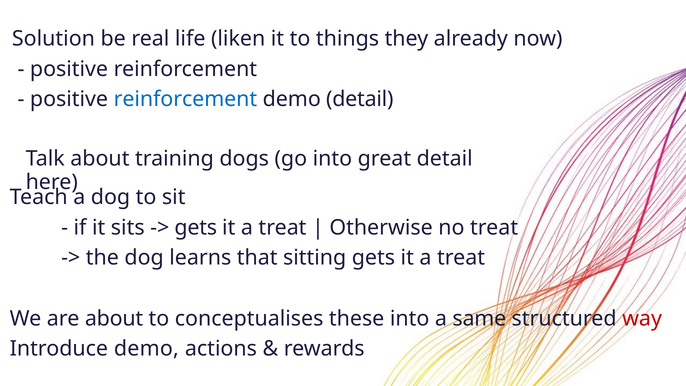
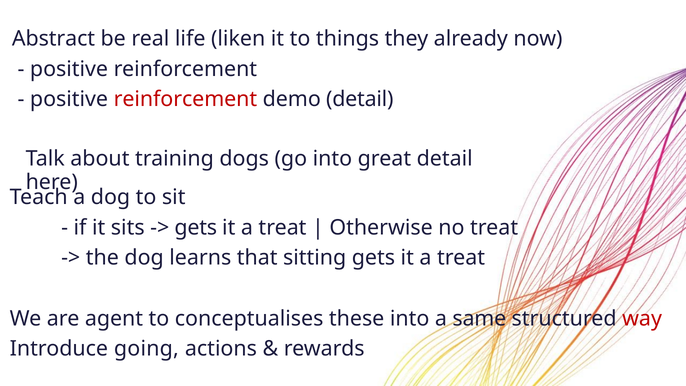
Solution: Solution -> Abstract (54, 39)
reinforcement colour: blue -> red (185, 99)
are about: about -> agent (114, 318)
Introduce demo: demo -> going (146, 349)
